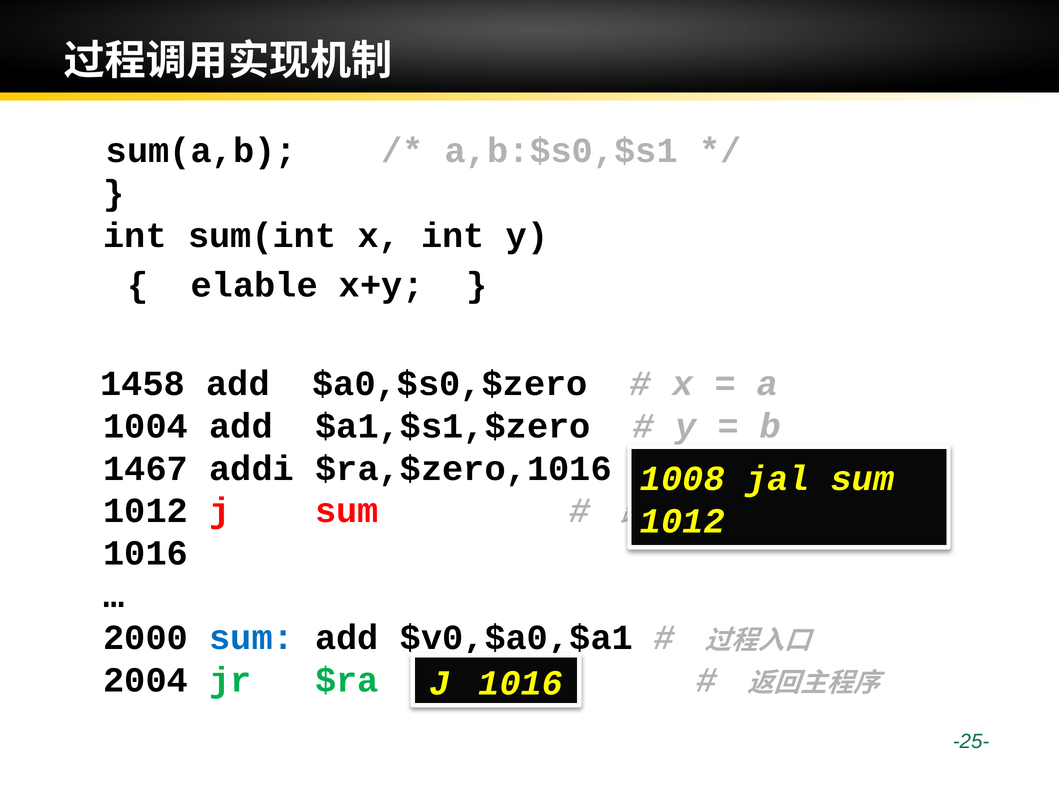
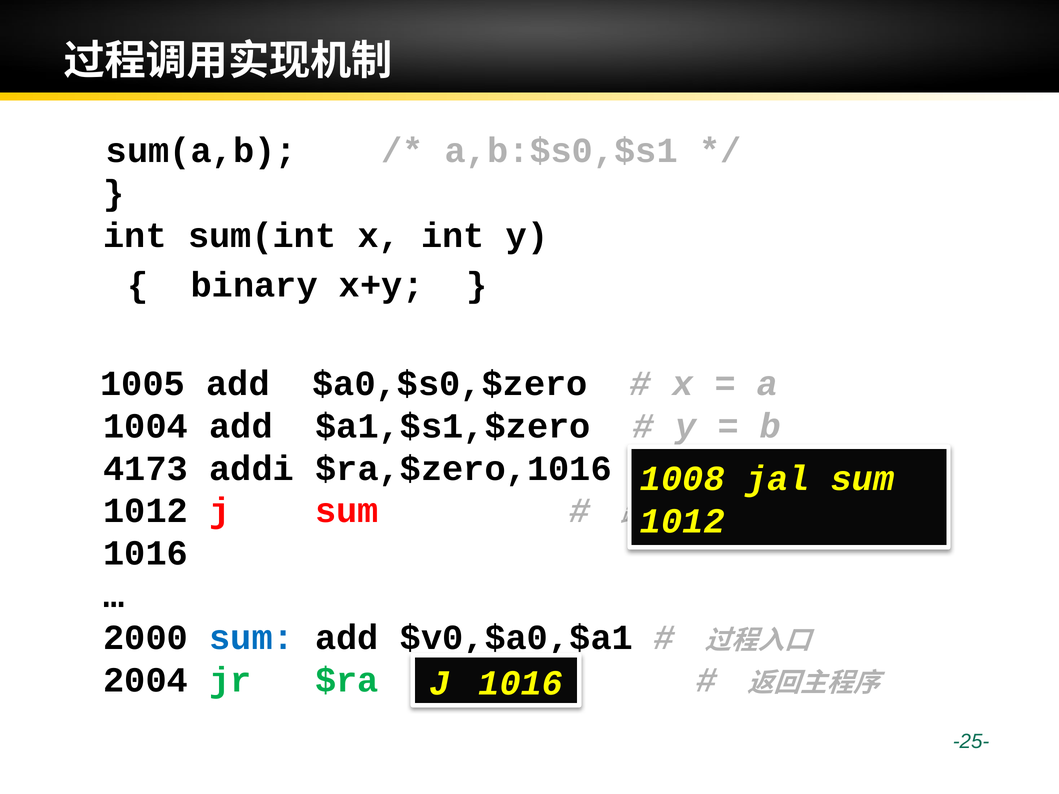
elable: elable -> binary (254, 285)
1458: 1458 -> 1005 (143, 384)
1467: 1467 -> 4173 (146, 469)
